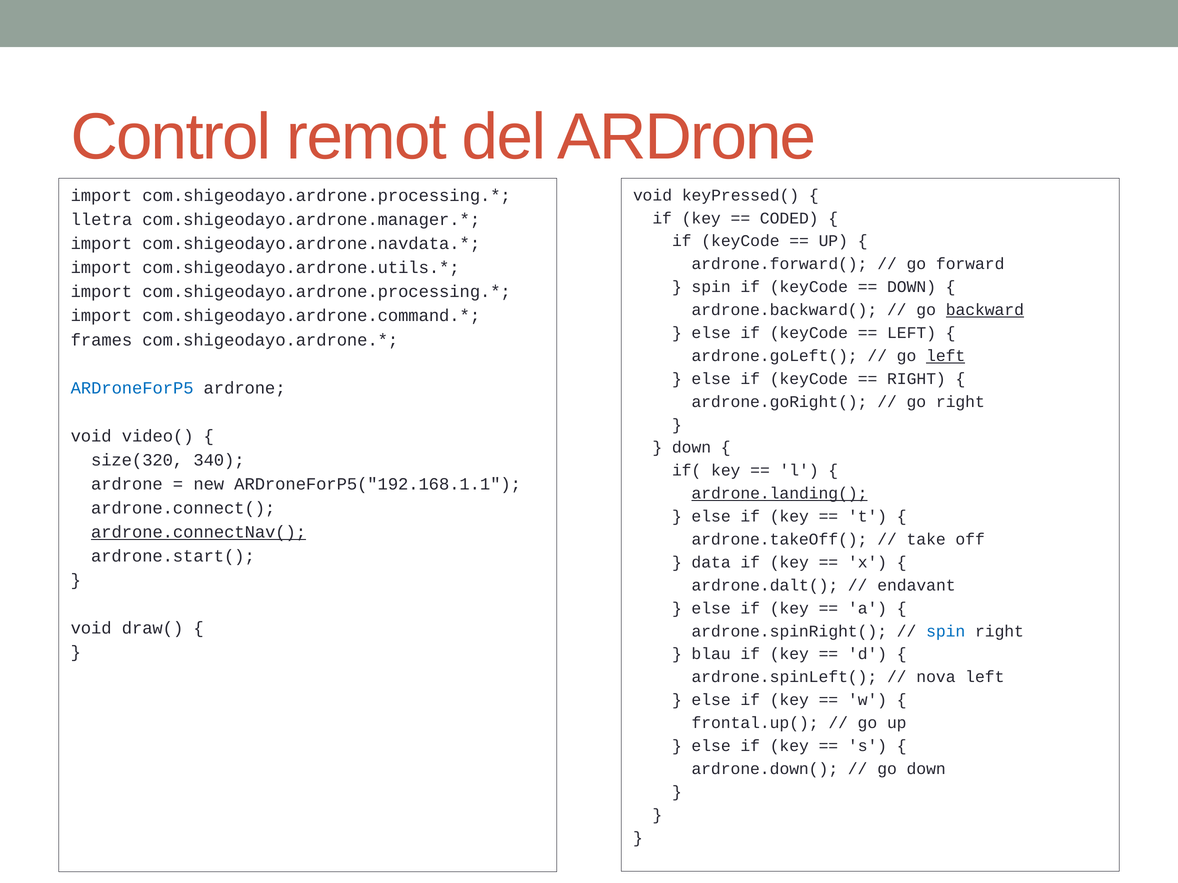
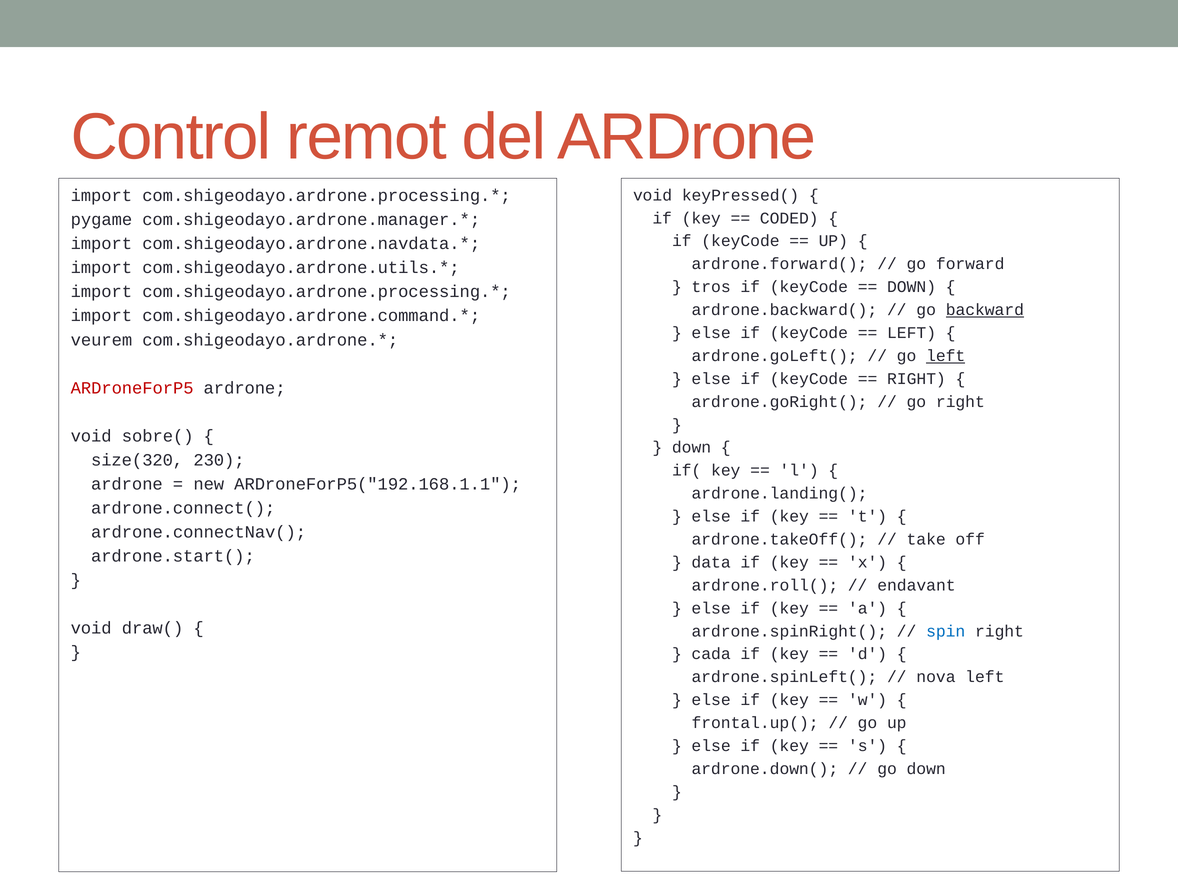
lletra: lletra -> pygame (101, 220)
spin: spin -> tros (711, 287)
frames: frames -> veurem (101, 340)
ARDroneForP5 colour: blue -> red (132, 388)
video(: video( -> sobre( (158, 436)
340: 340 -> 230 (219, 460)
ardrone.landing( underline: present -> none (780, 494)
ardrone.connectNav( underline: present -> none (199, 532)
ardrone.dalt(: ardrone.dalt( -> ardrone.roll( (765, 586)
blau: blau -> cada (711, 654)
